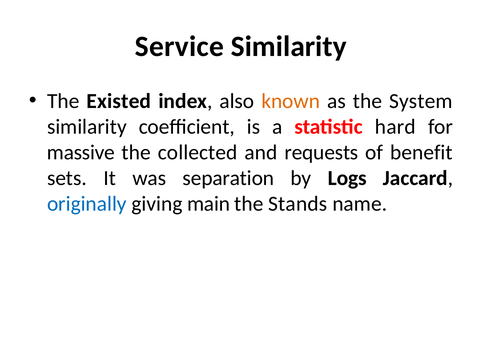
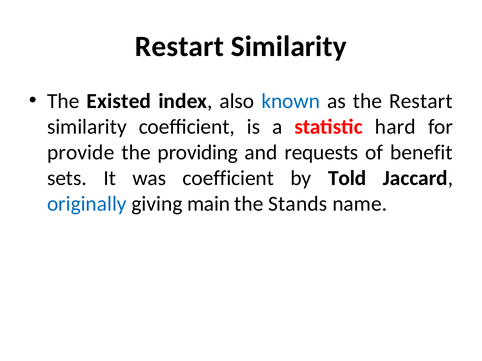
Service: Service -> Restart (180, 47)
known colour: orange -> blue (291, 101)
the System: System -> Restart (421, 101)
massive: massive -> provide (81, 153)
collected: collected -> providing (198, 153)
was separation: separation -> coefficient (228, 178)
Logs: Logs -> Told (347, 178)
